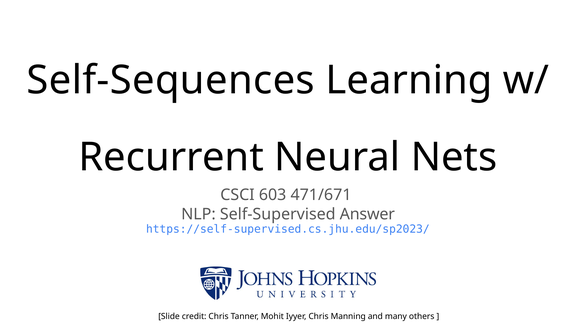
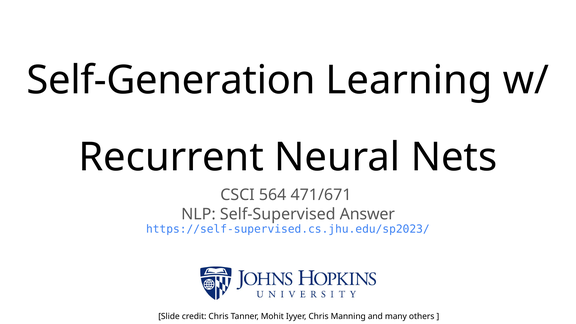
Self-Sequences: Self-Sequences -> Self-Generation (171, 80)
603: 603 -> 564 (273, 195)
